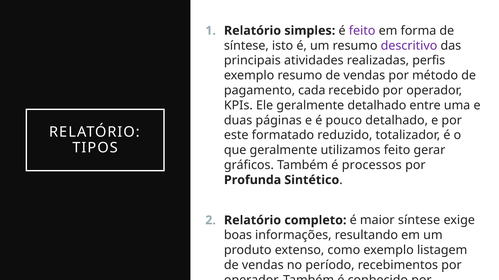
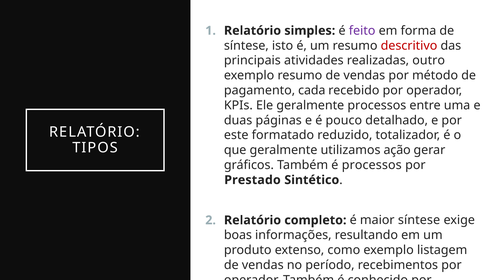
descritivo colour: purple -> red (409, 46)
perfis: perfis -> outro (429, 61)
geralmente detalhado: detalhado -> processos (377, 106)
utilizamos feito: feito -> ação (397, 150)
Profunda: Profunda -> Prestado (252, 180)
